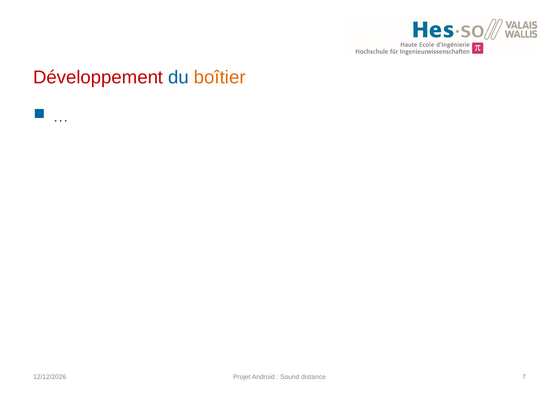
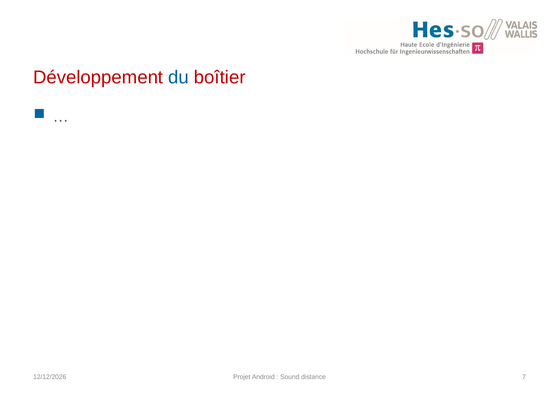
boîtier colour: orange -> red (220, 78)
